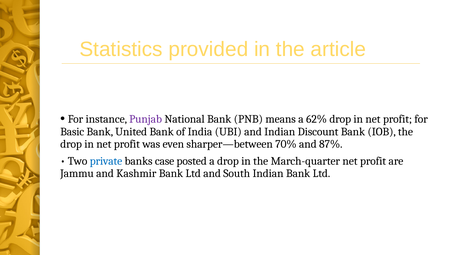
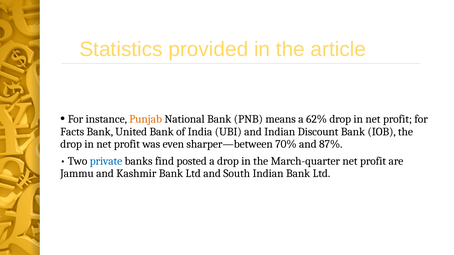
Punjab colour: purple -> orange (146, 119)
Basic: Basic -> Facts (72, 132)
case: case -> find (165, 161)
